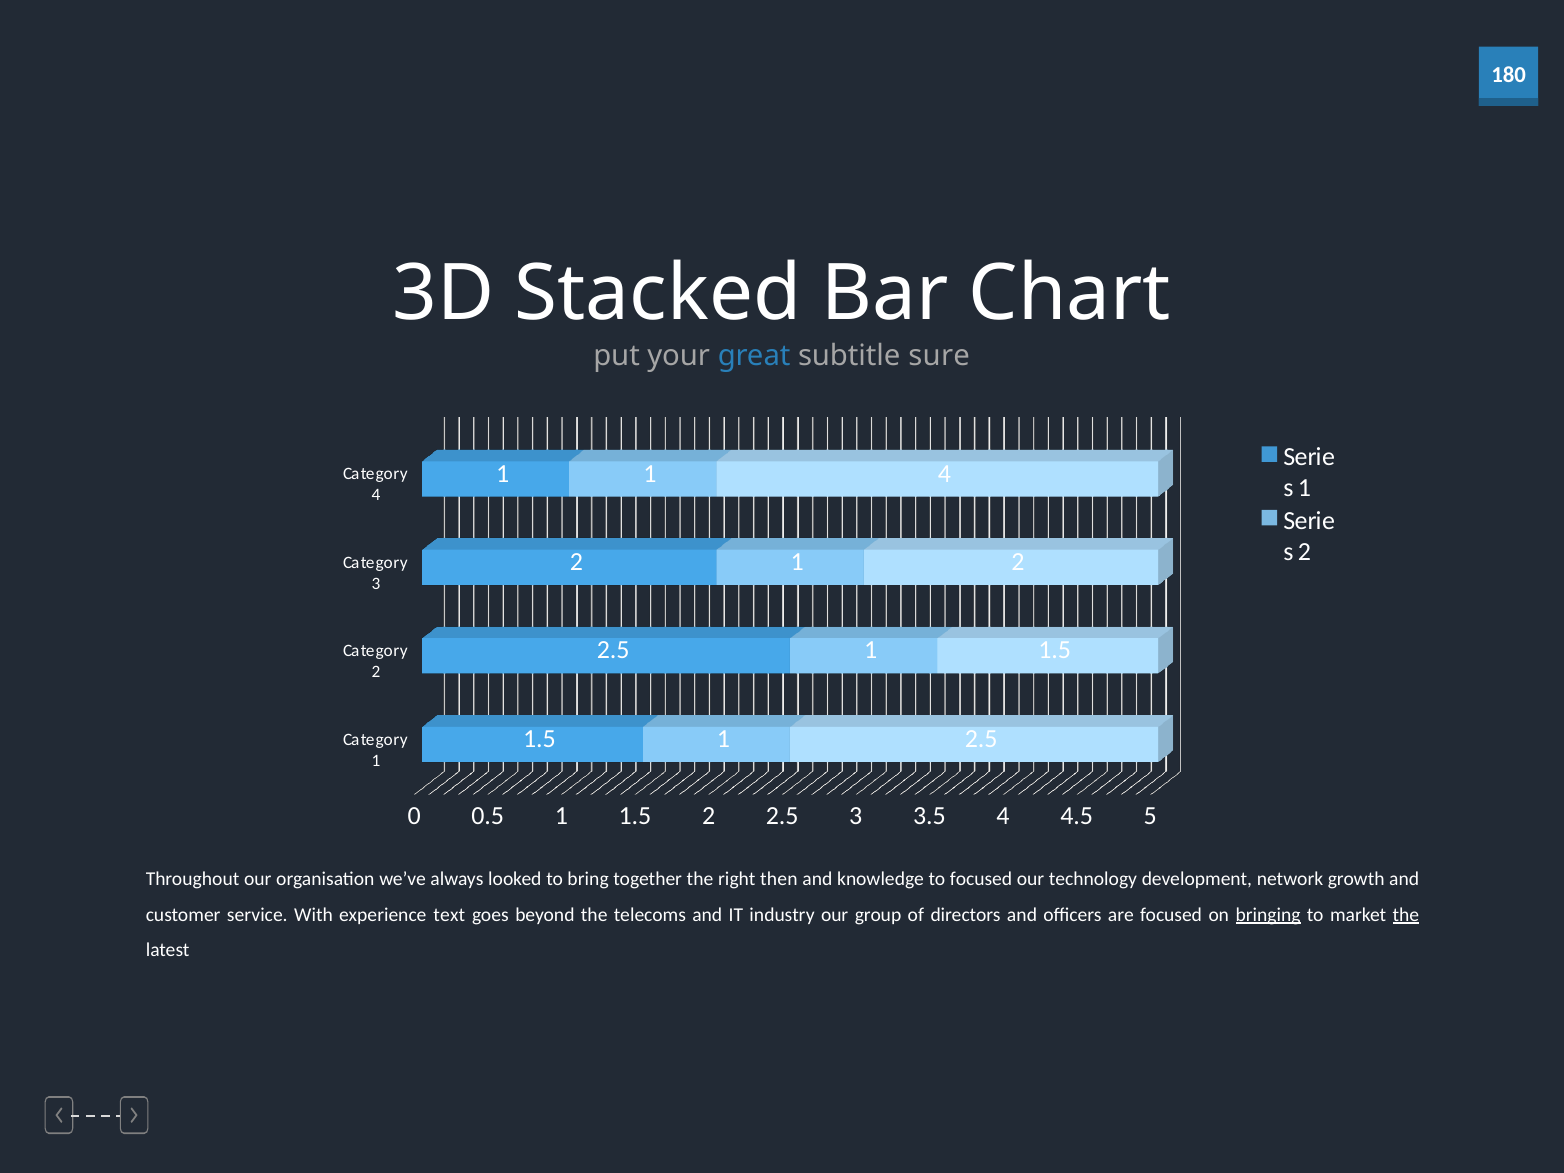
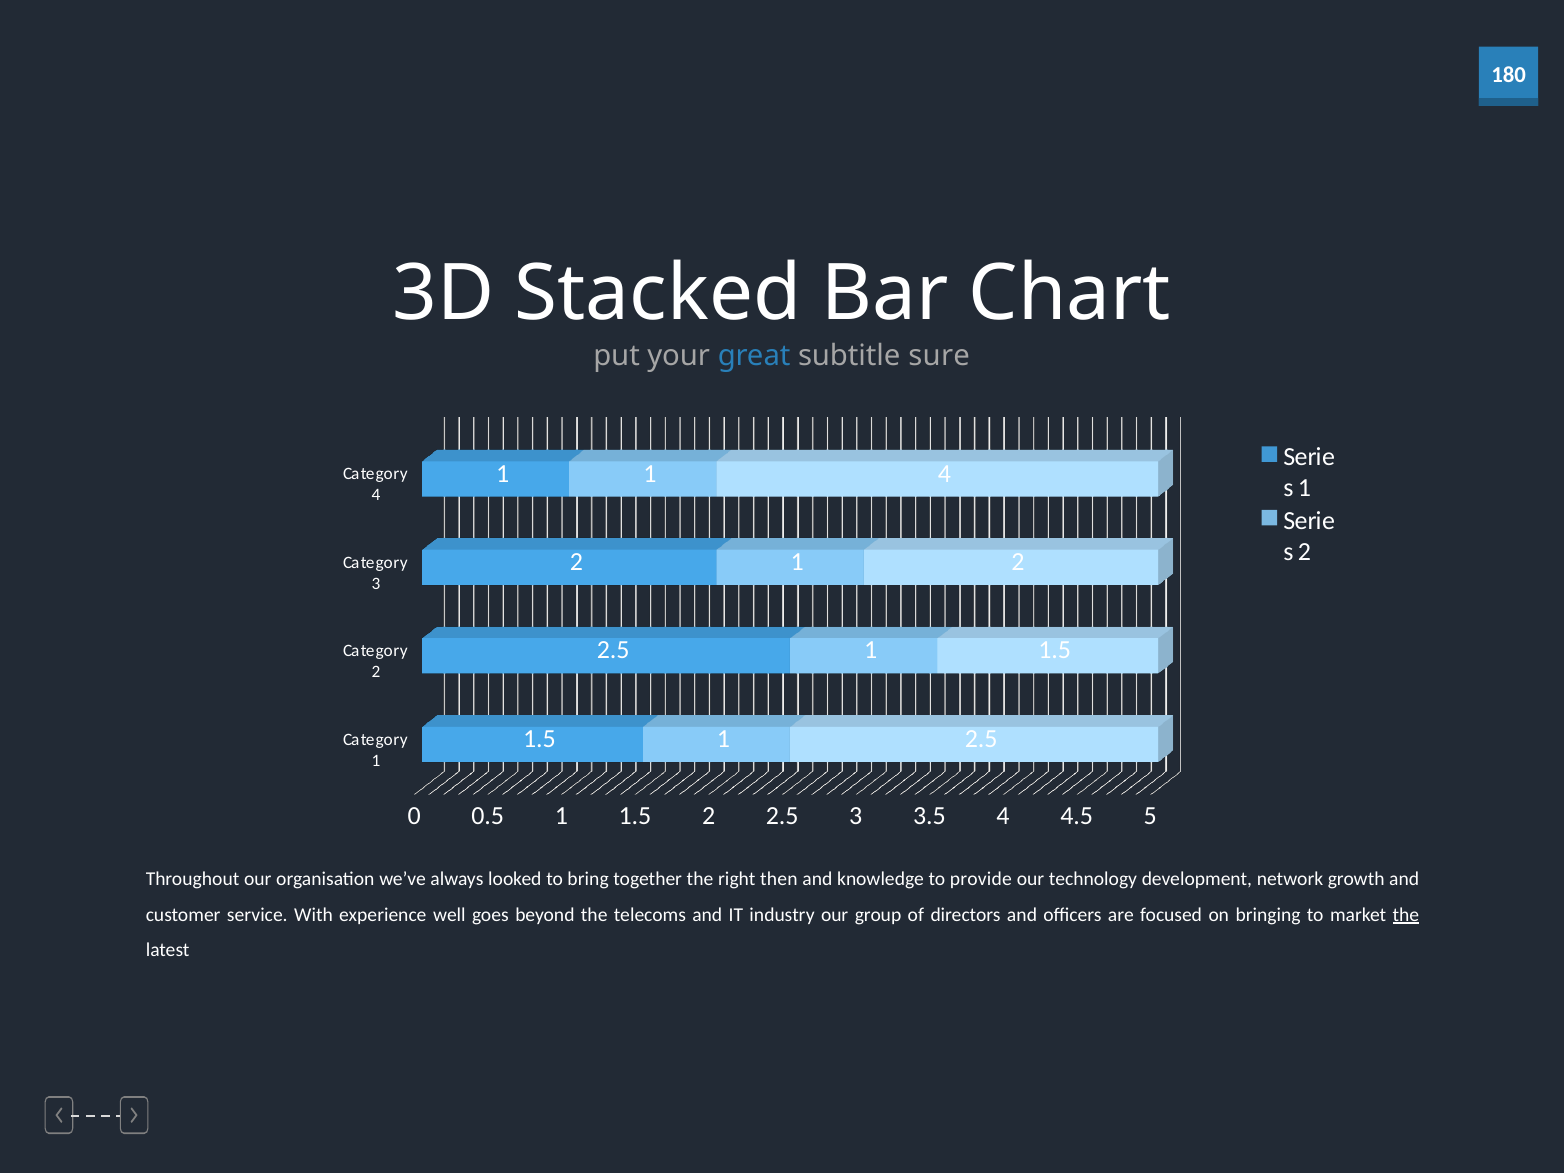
to focused: focused -> provide (981, 879)
text: text -> well (449, 915)
bringing underline: present -> none (1268, 915)
